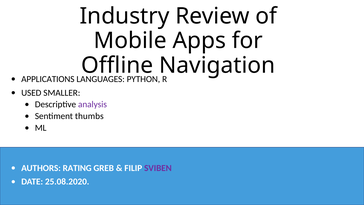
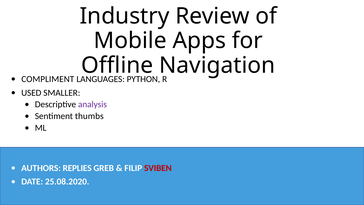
APPLICATIONS: APPLICATIONS -> COMPLIMENT (48, 79)
RATING: RATING -> REPLIES (77, 168)
SVIBEN colour: purple -> red (158, 168)
